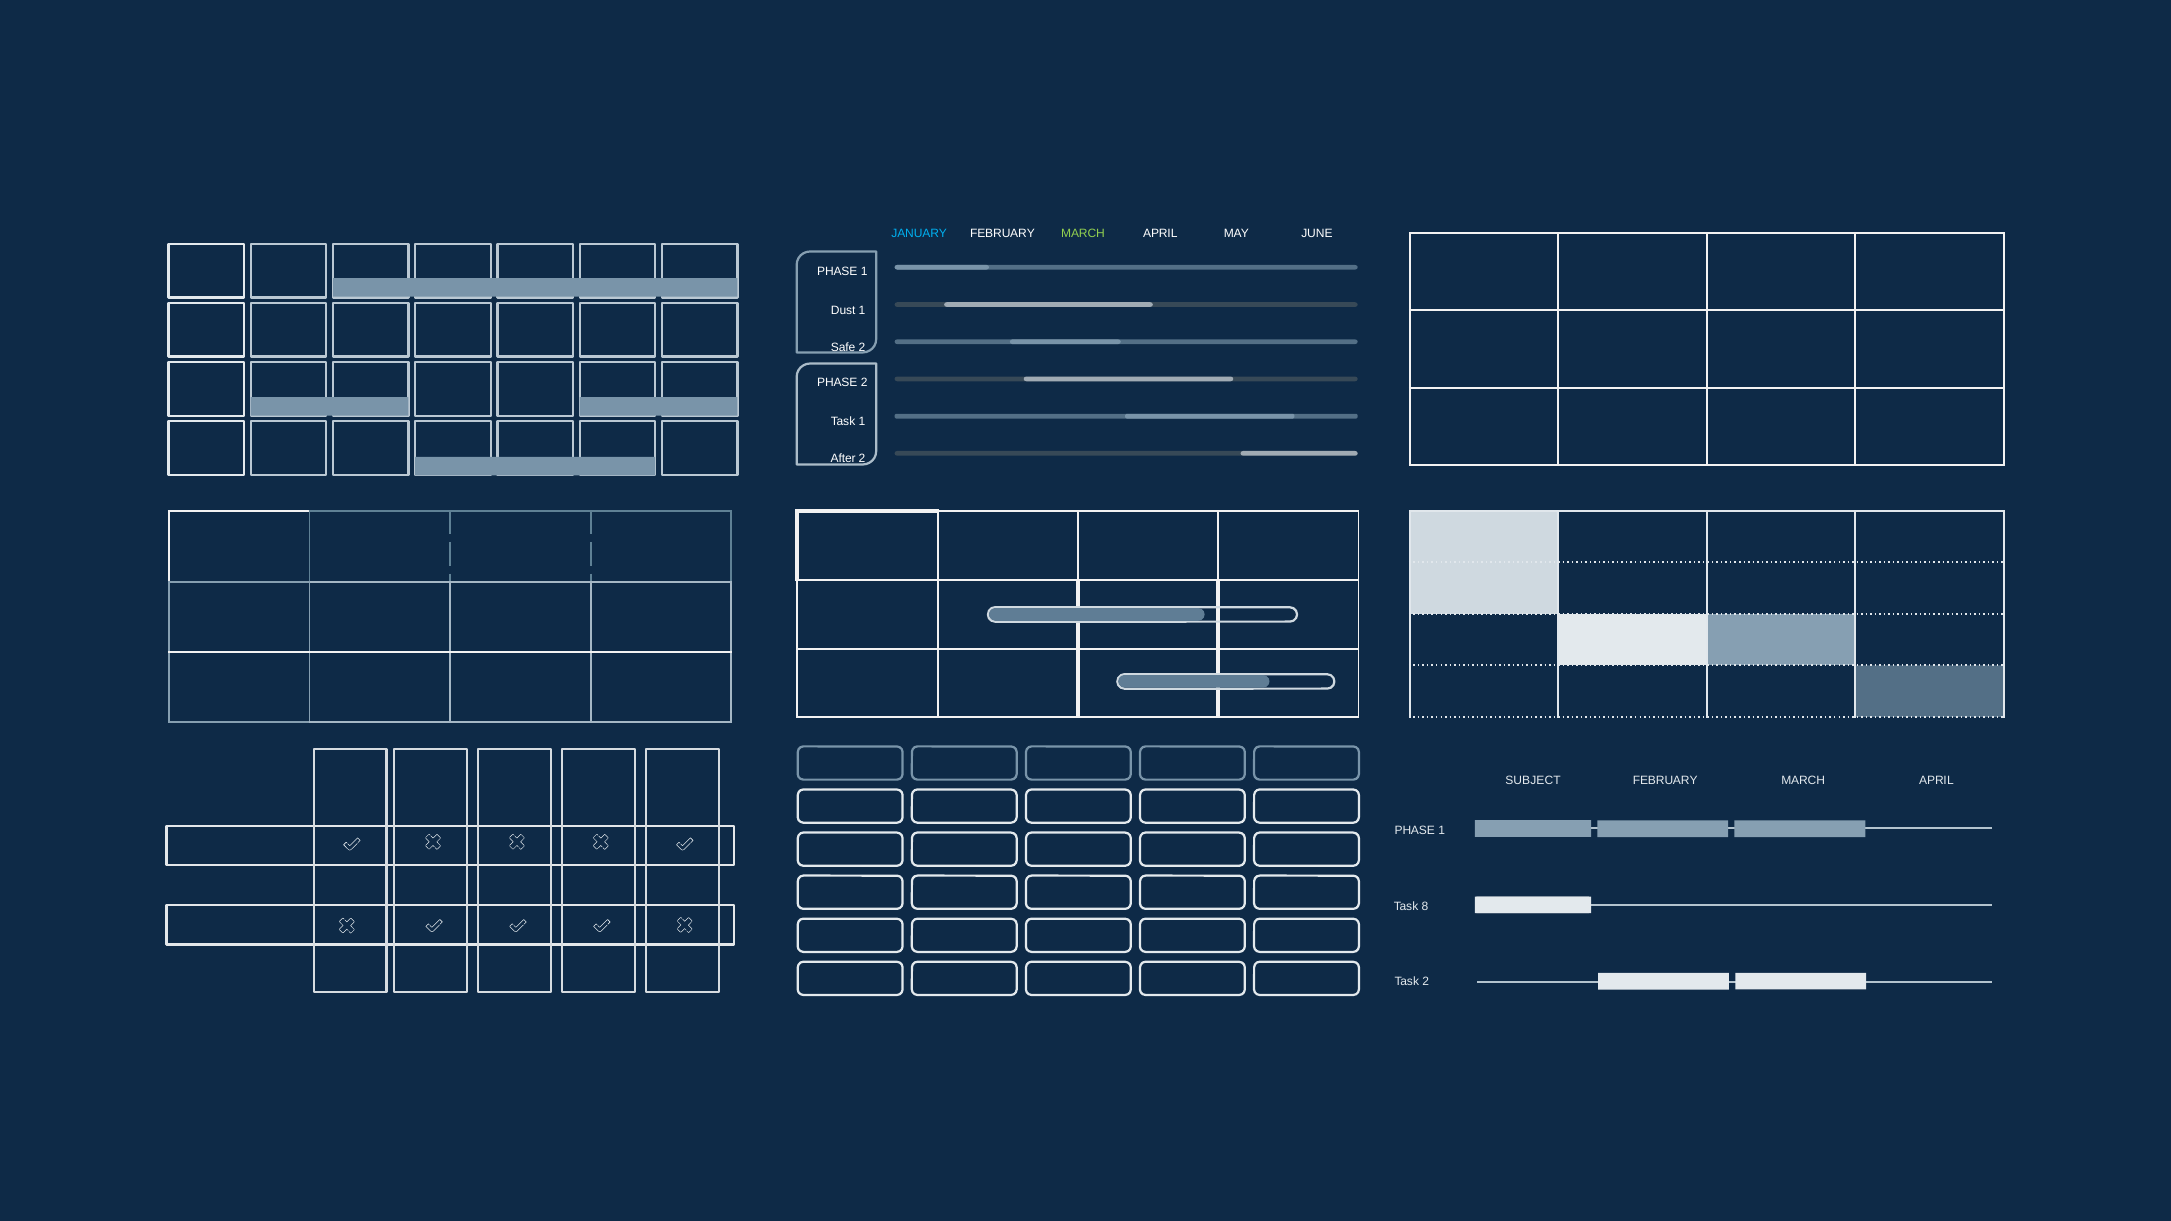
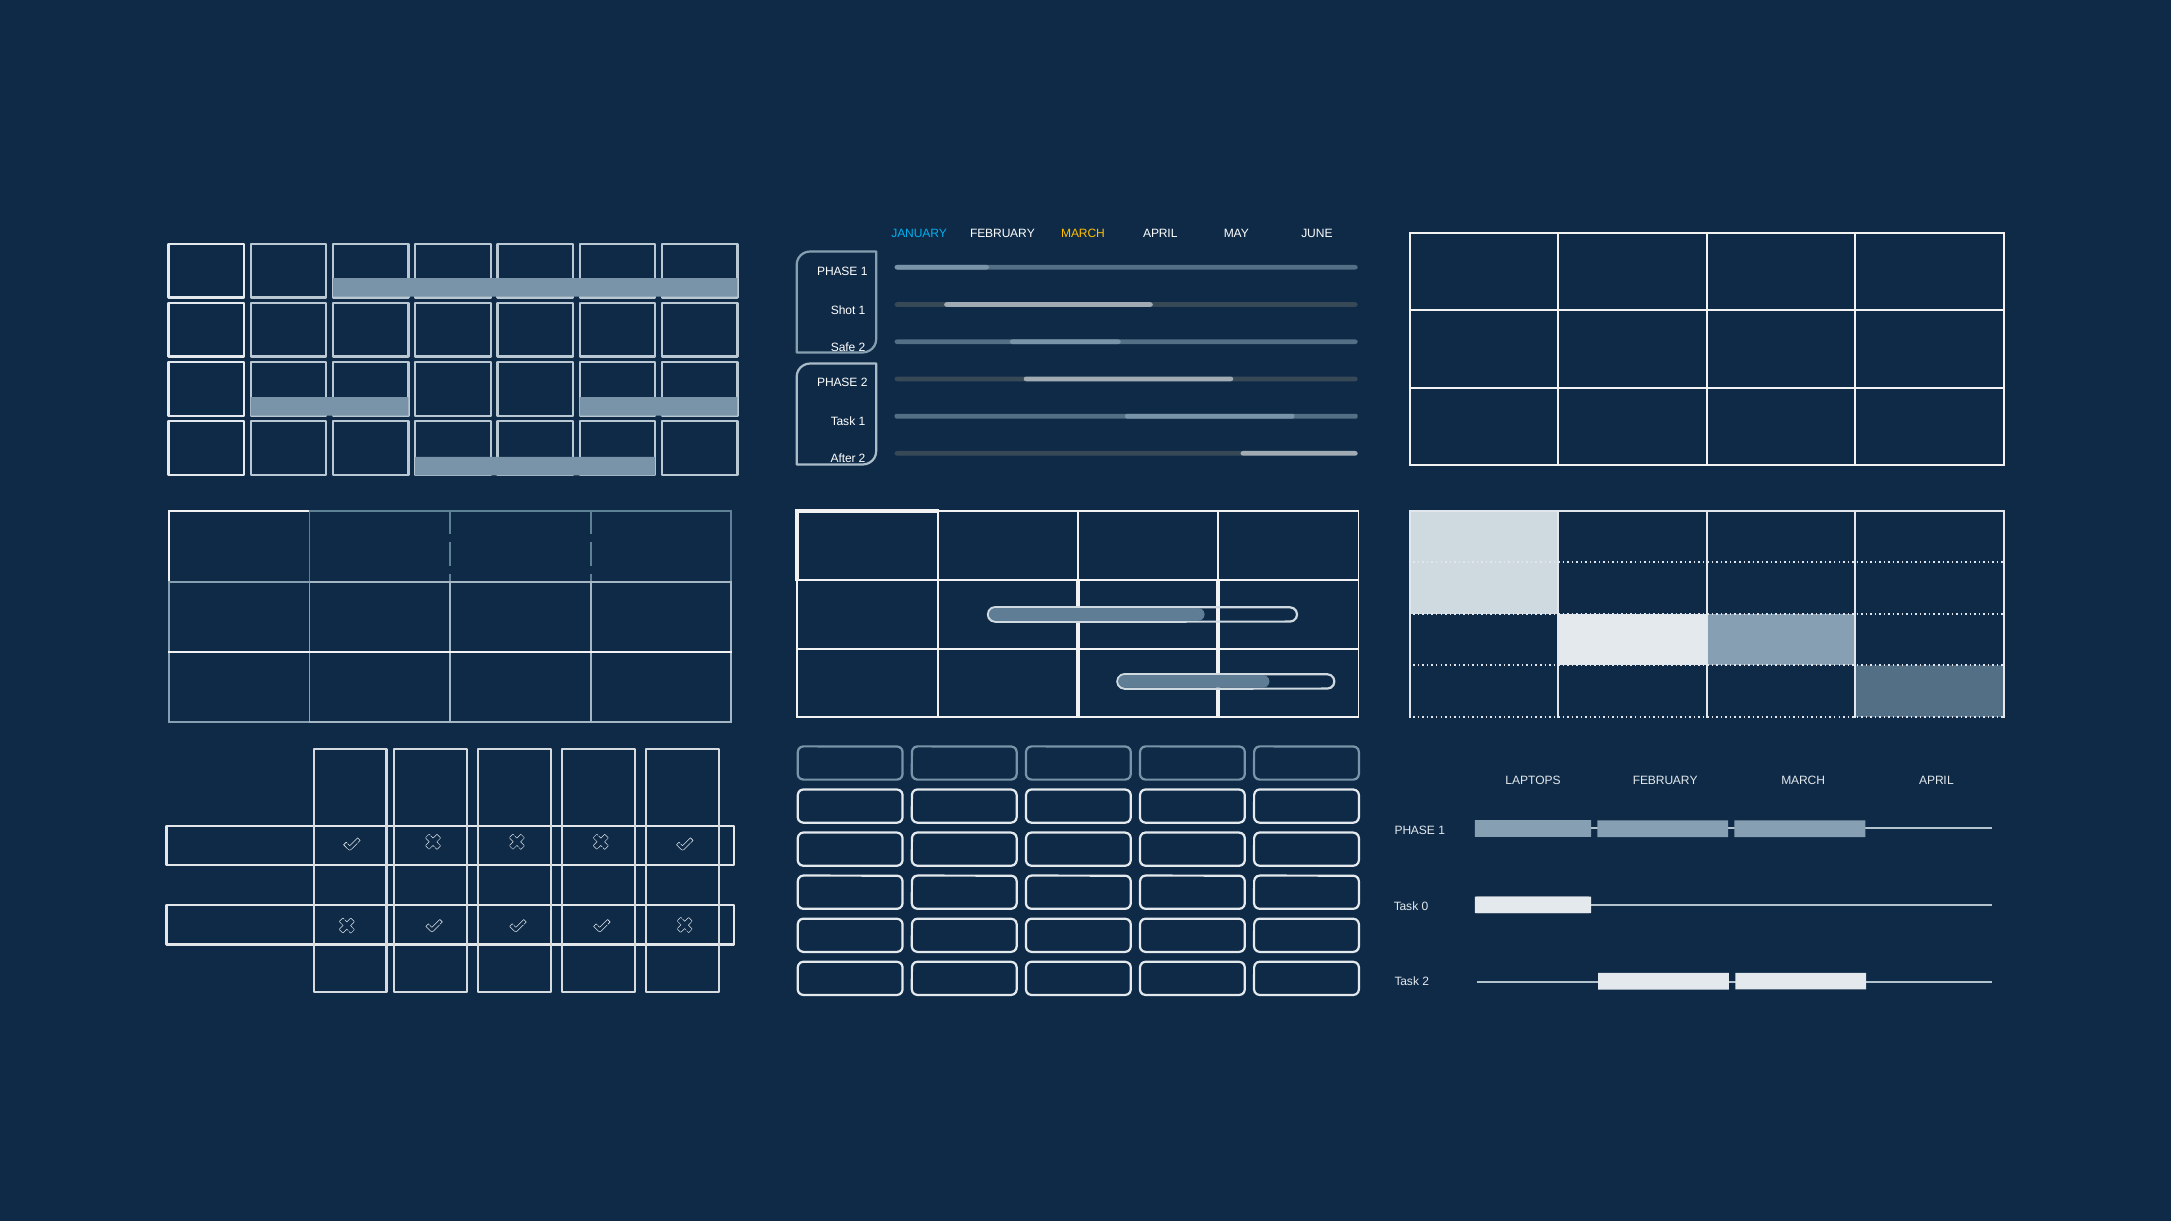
MARCH colour: light green -> yellow (1083, 234)
Dust: Dust -> Shot (843, 310)
SUBJECT: SUBJECT -> LAPTOPS (1533, 781)
8: 8 -> 0 (1425, 907)
